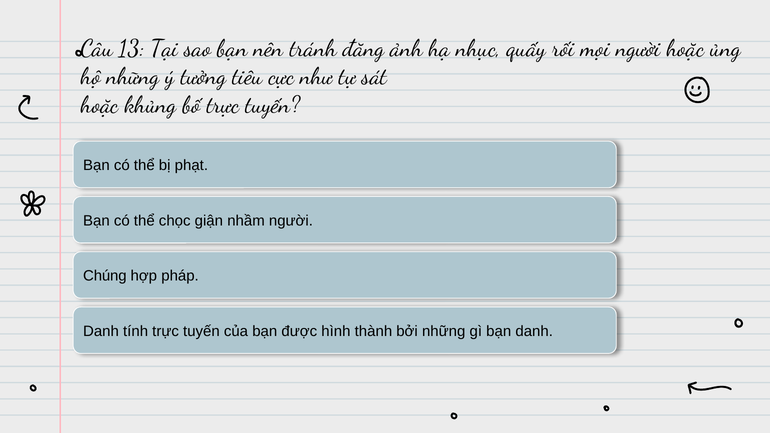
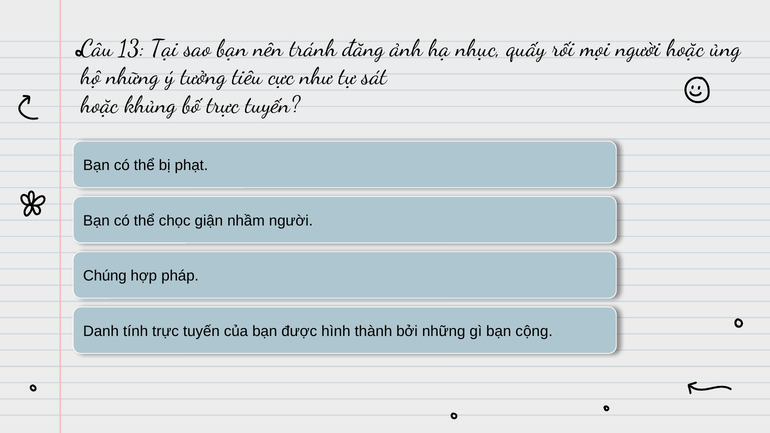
bạn danh: danh -> cộng (534, 331)
